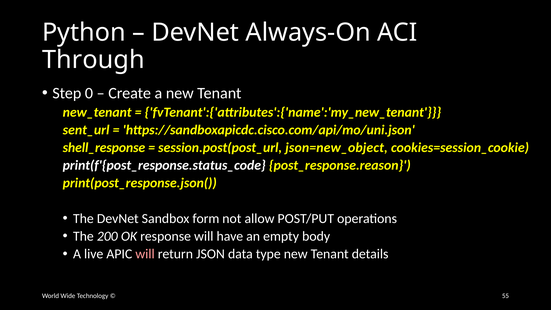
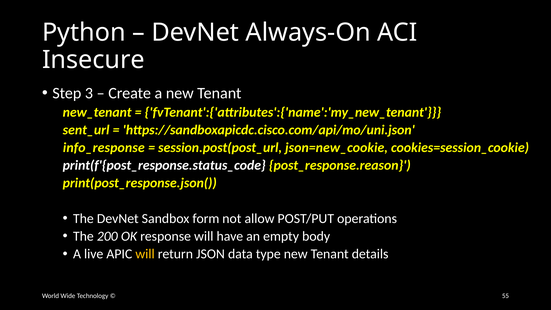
Through: Through -> Insecure (93, 60)
0: 0 -> 3 (89, 93)
shell_response: shell_response -> info_response (104, 148)
json=new_object: json=new_object -> json=new_cookie (337, 148)
will colour: pink -> yellow (145, 254)
